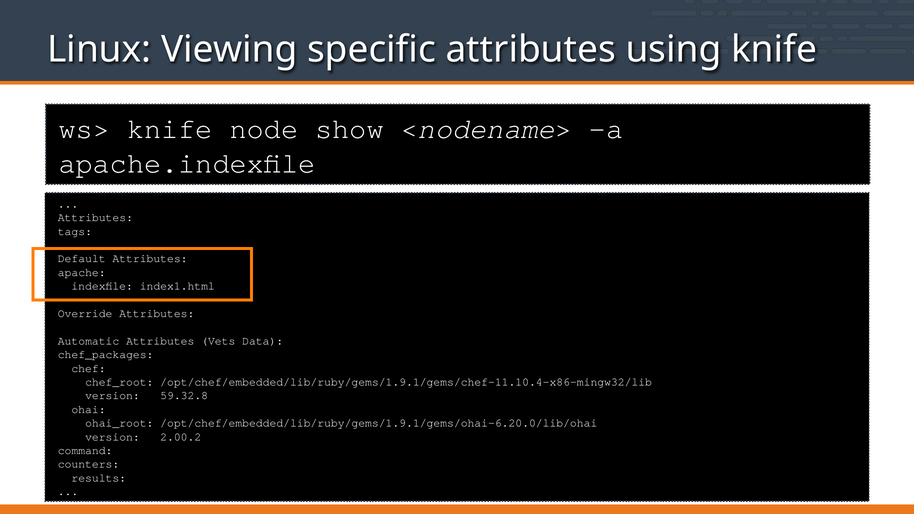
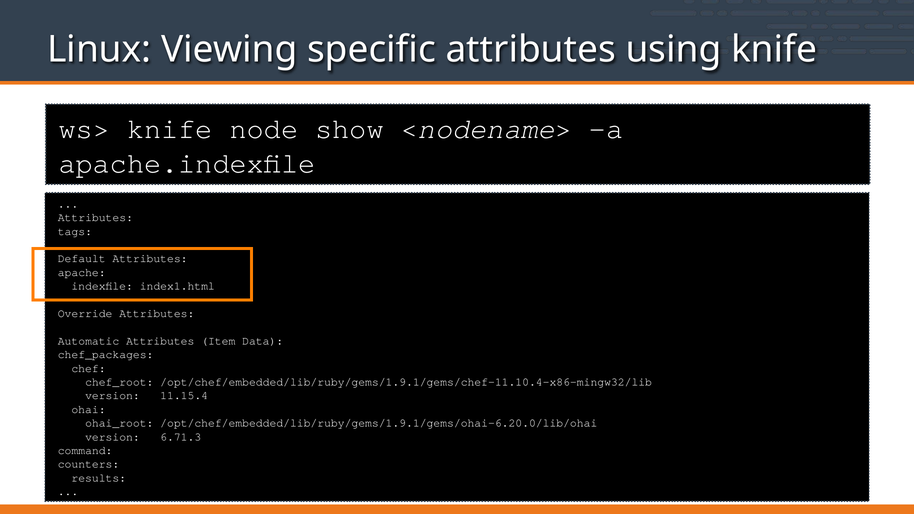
Vets: Vets -> Item (218, 341)
59.32.8: 59.32.8 -> 11.15.4 (184, 396)
2.00.2: 2.00.2 -> 6.71.3 (181, 437)
